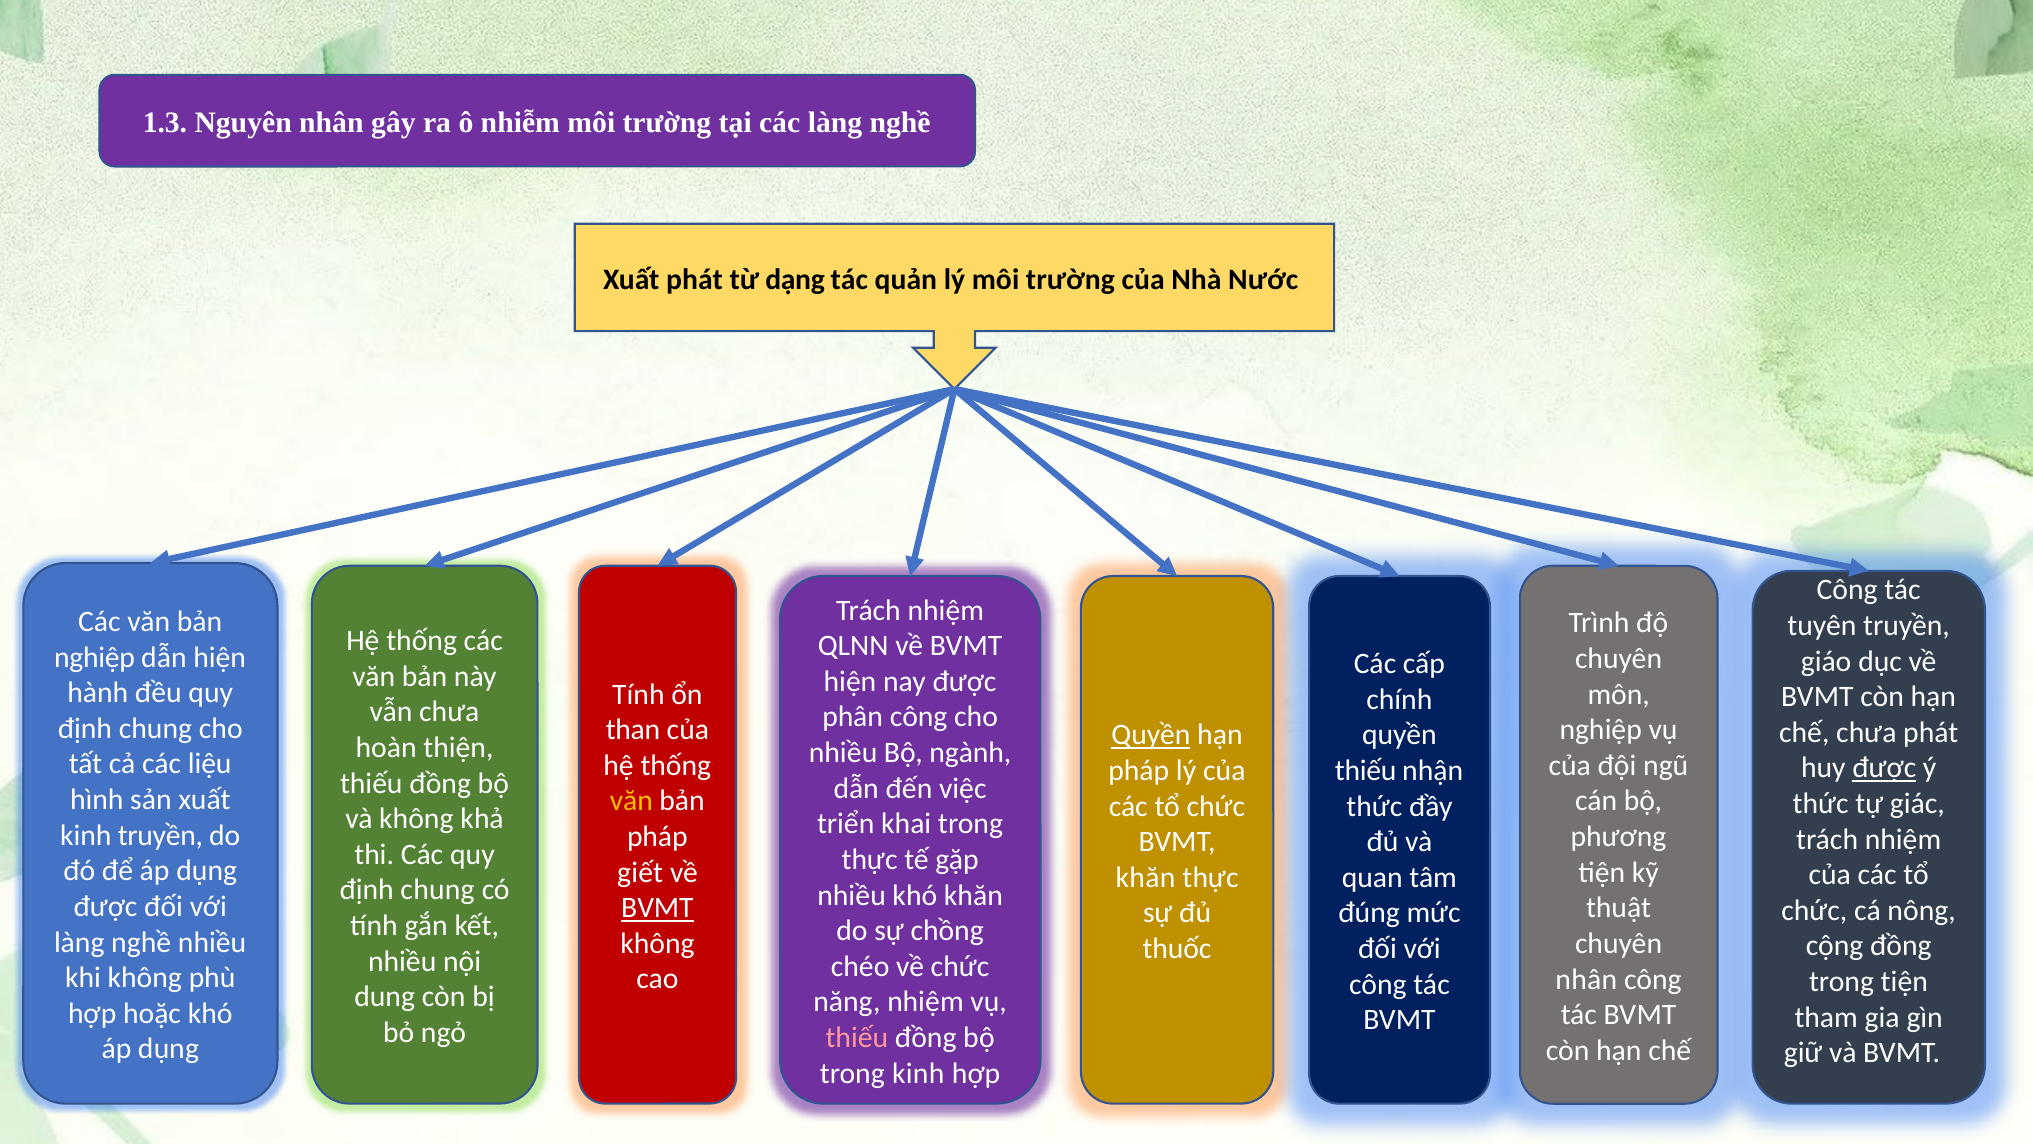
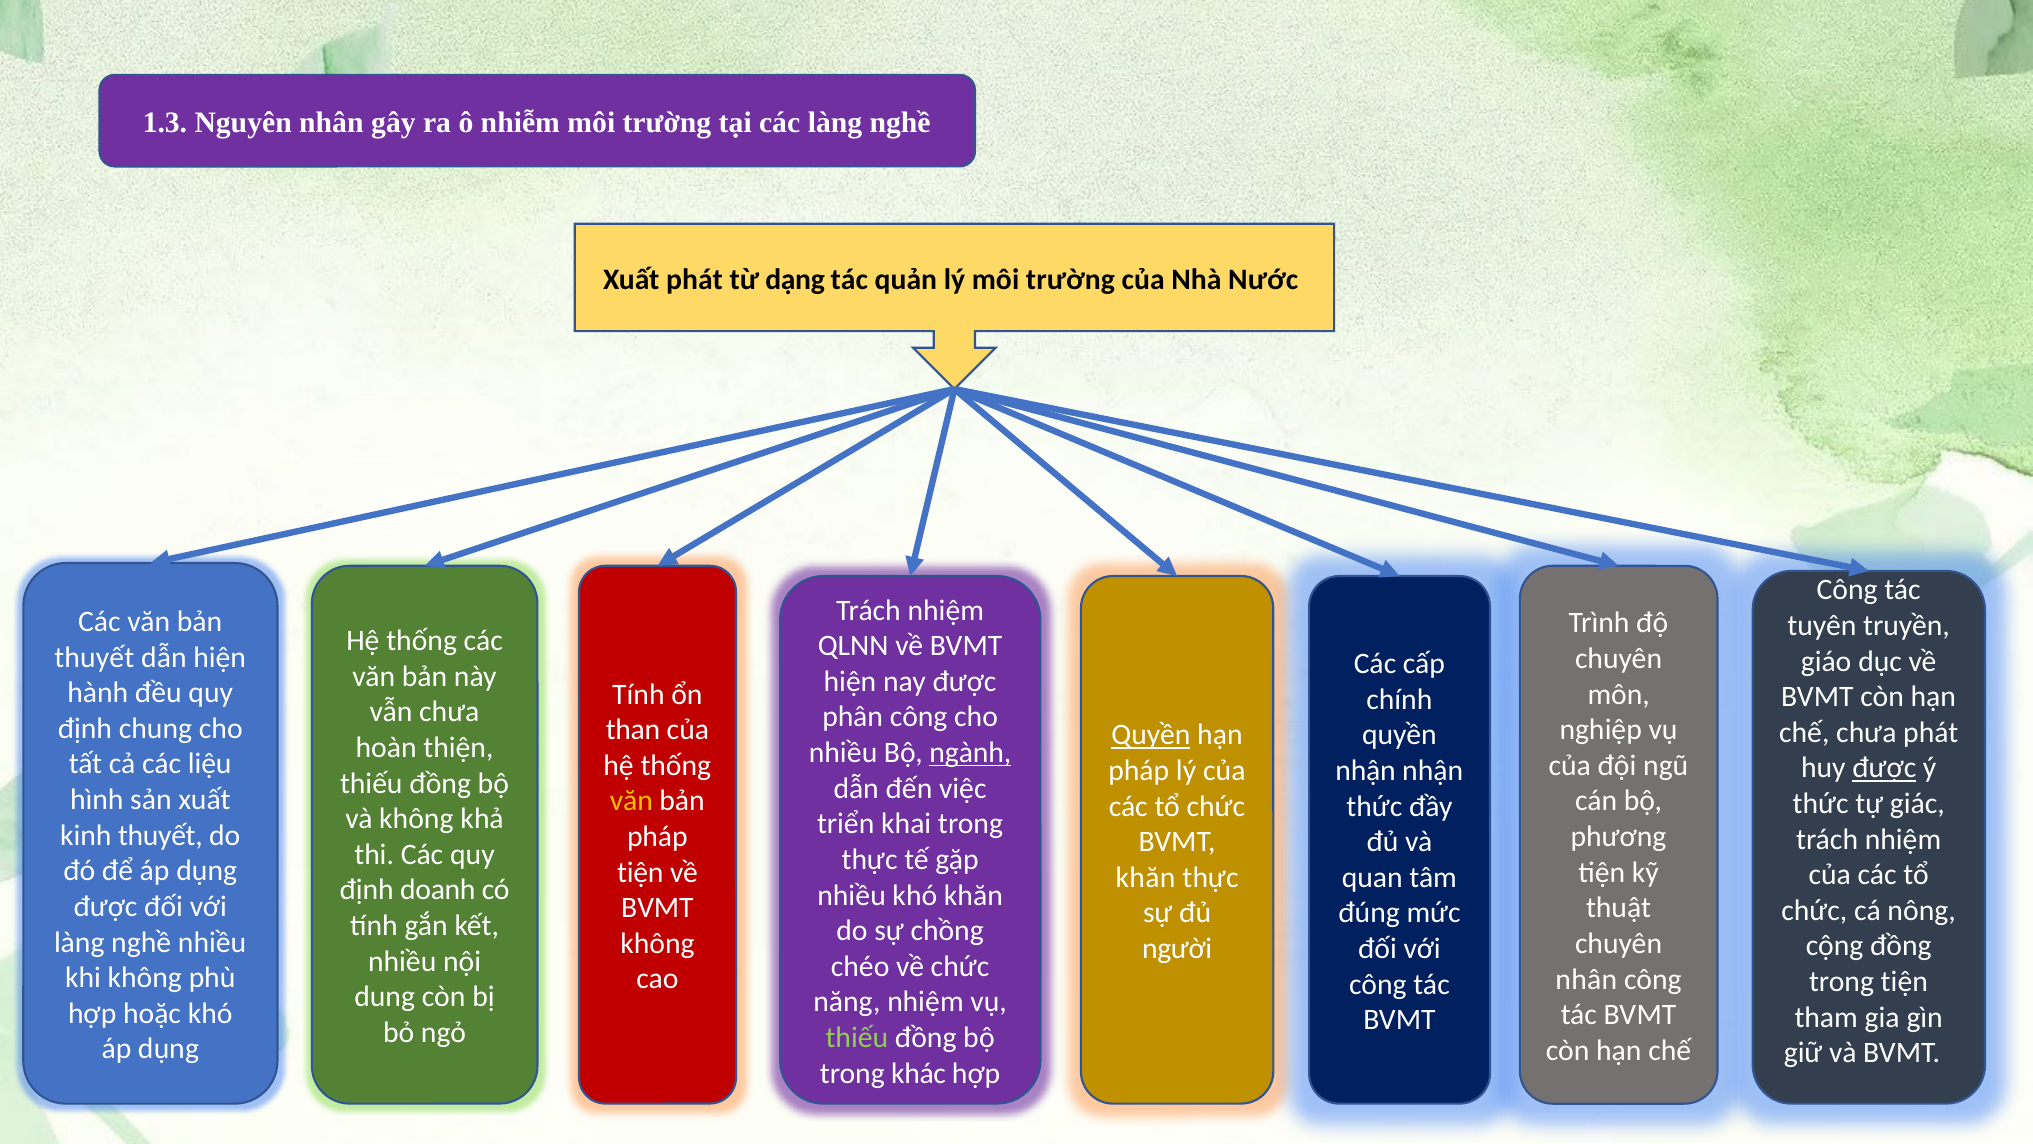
nghiệp: nghiệp -> thuyết (94, 657)
ngành underline: none -> present (970, 753)
thiếu: thiếu -> nhận (1366, 770)
kinh truyền: truyền -> thuyết (160, 835)
giết: giết -> tiện (640, 872)
chung: chung -> doanh (438, 890)
BVMT underline: present -> none (657, 908)
thuốc: thuốc -> người (1177, 948)
thiếu colour: pink -> light green (857, 1037)
trong kinh: kinh -> khác (919, 1073)
